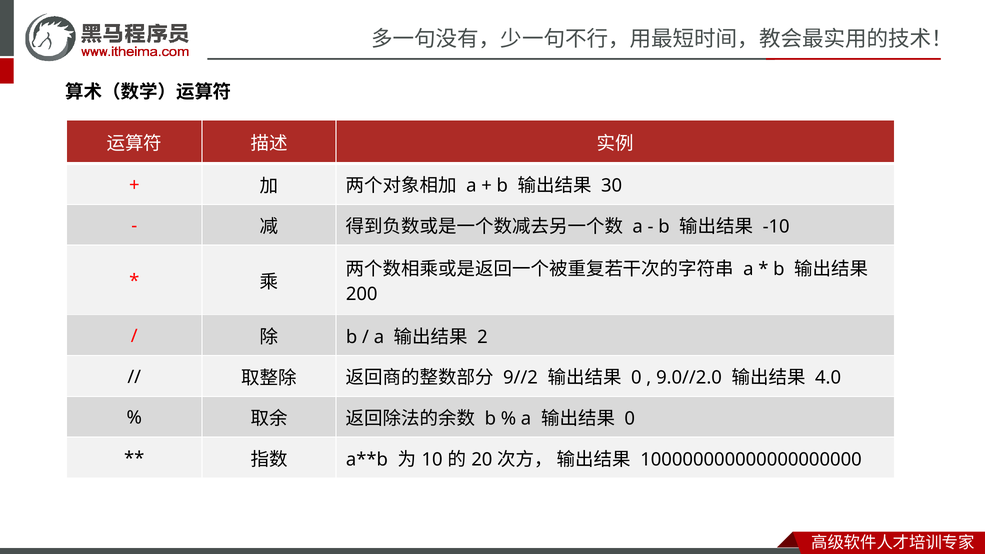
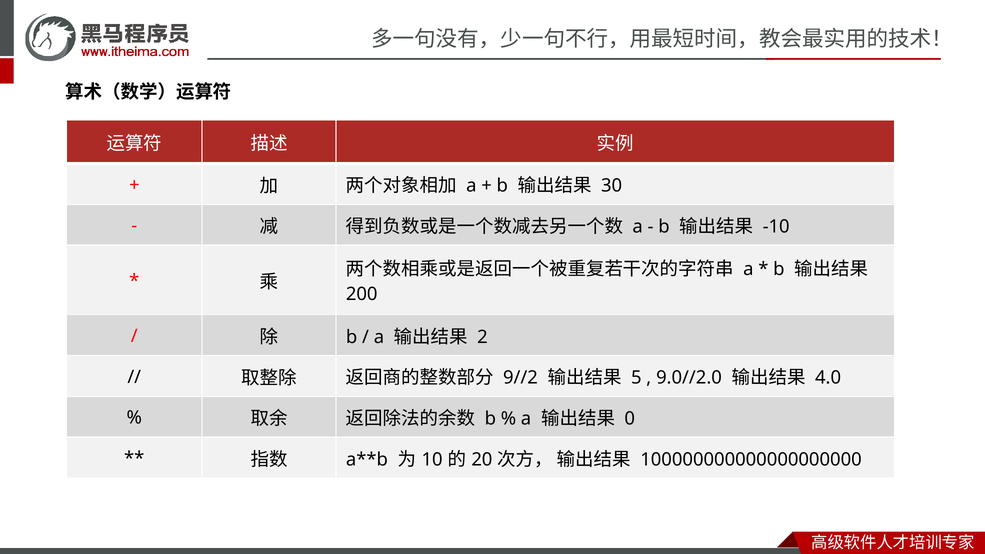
0: 0 -> 5 (636, 378)
